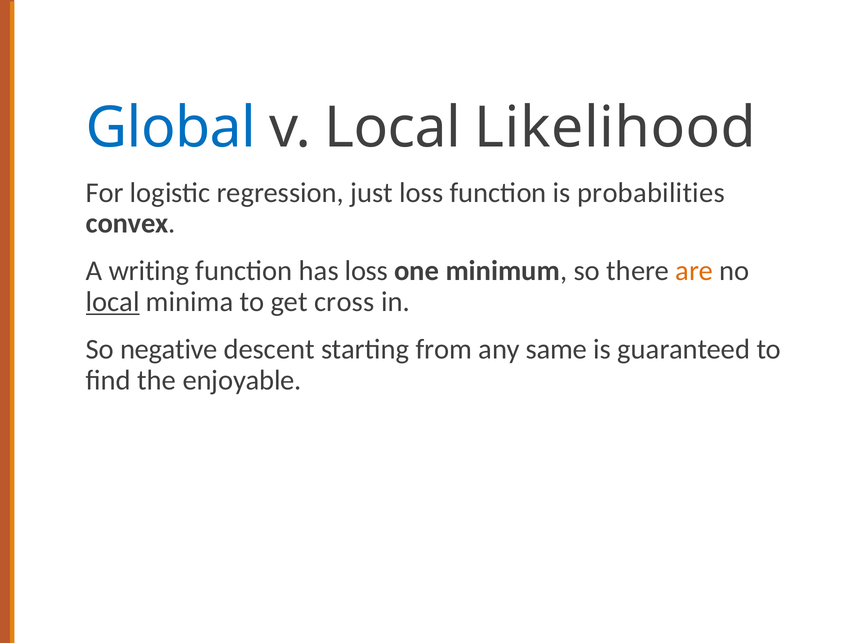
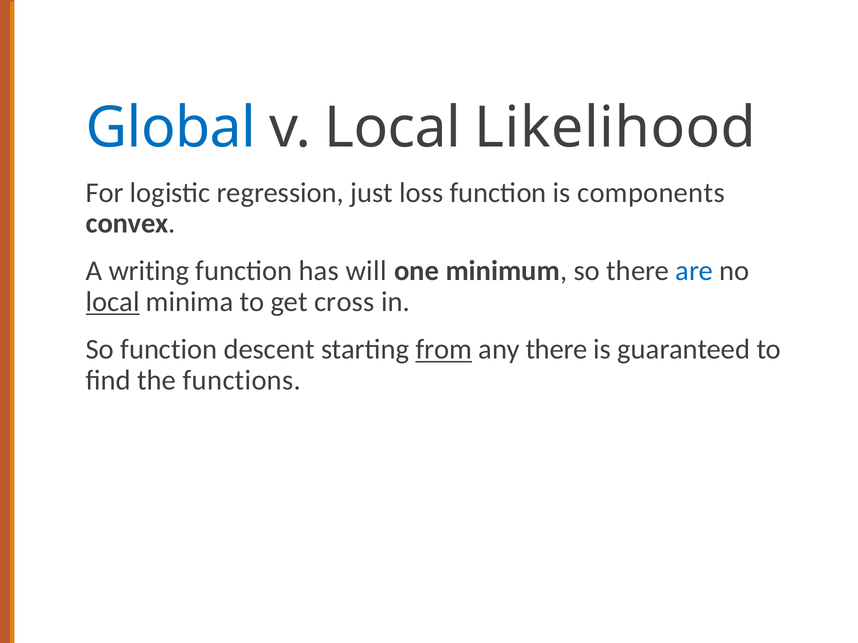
probabilities: probabilities -> components (651, 193)
has loss: loss -> will (366, 271)
are colour: orange -> blue (694, 271)
So negative: negative -> function (169, 350)
from underline: none -> present (444, 350)
any same: same -> there (556, 350)
enjoyable: enjoyable -> functions (242, 381)
